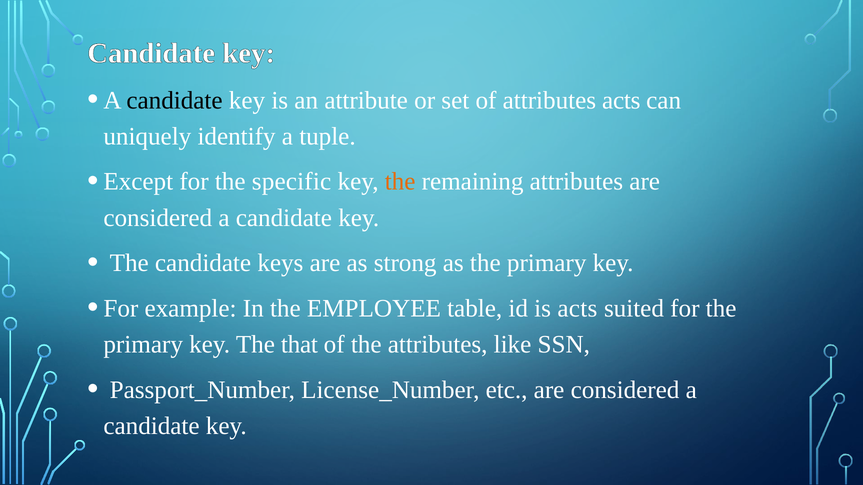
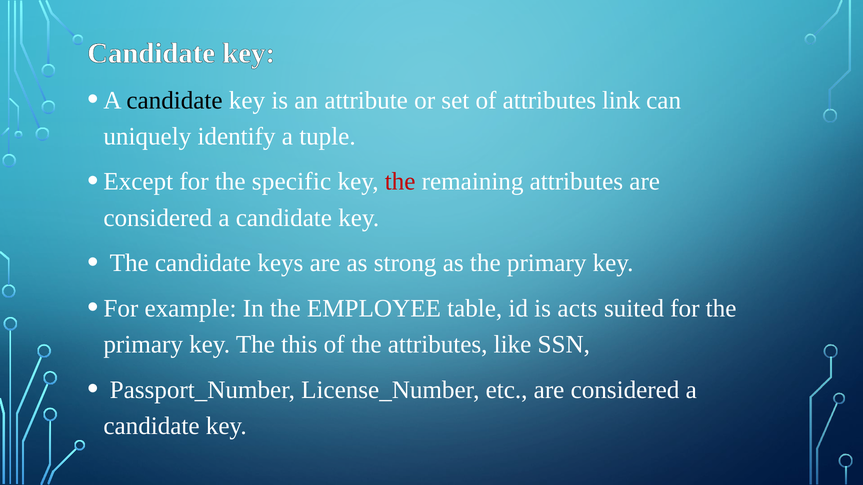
attributes acts: acts -> link (621, 100)
the colour: orange -> red (400, 182)
that: that -> this (299, 345)
